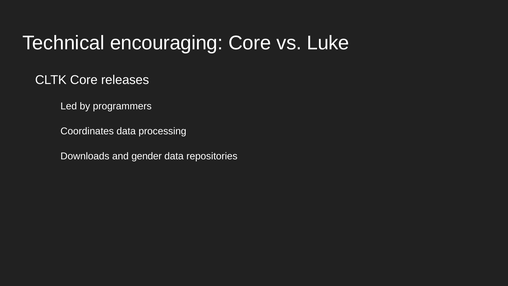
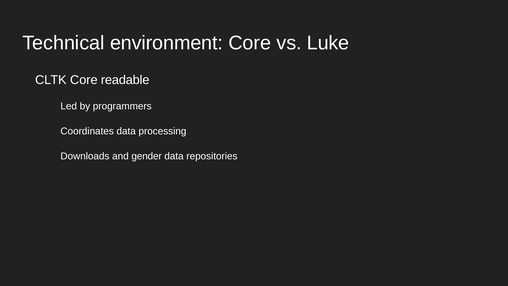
encouraging: encouraging -> environment (167, 43)
releases: releases -> readable (125, 80)
